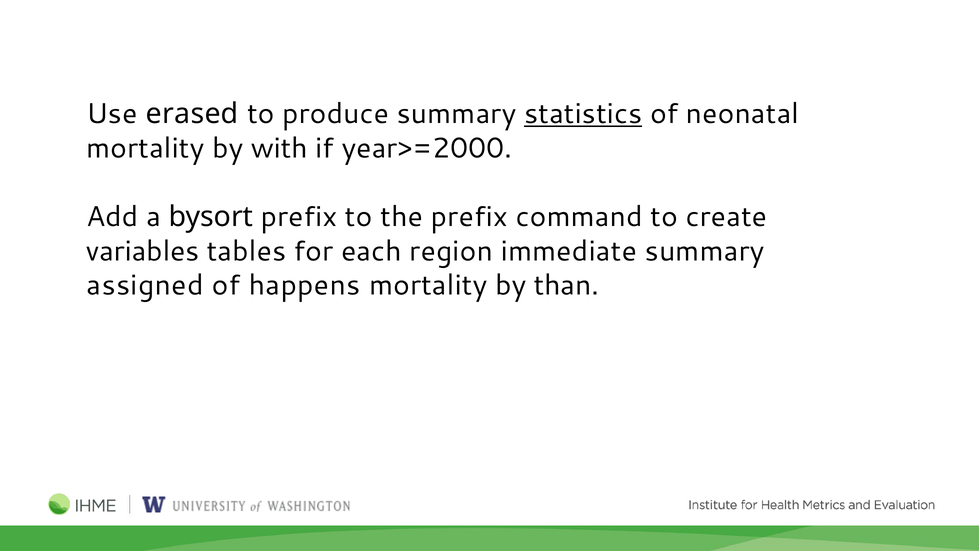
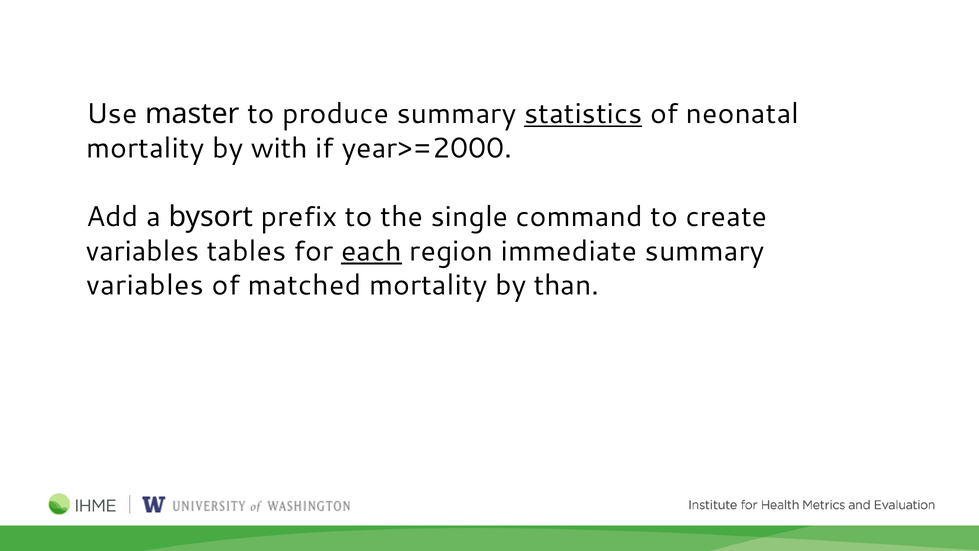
erased: erased -> master (192, 114)
the prefix: prefix -> single (470, 217)
each underline: none -> present (371, 251)
assigned: assigned -> variables (145, 285)
happens: happens -> matched (305, 285)
